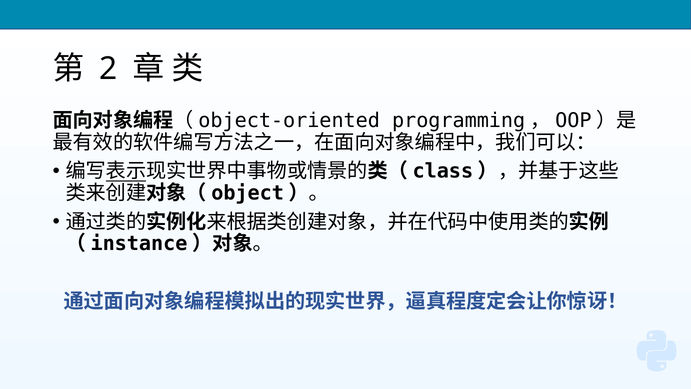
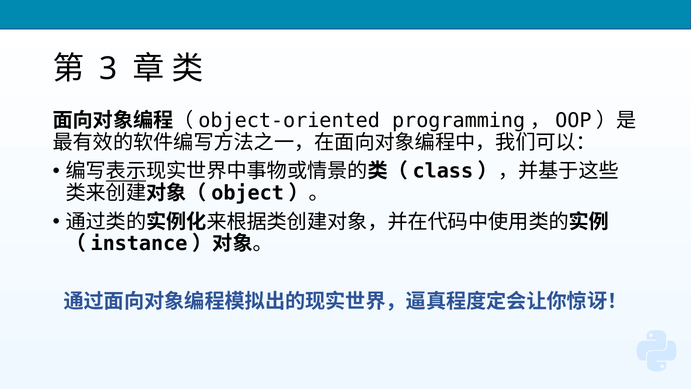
2: 2 -> 3 (108, 68)
